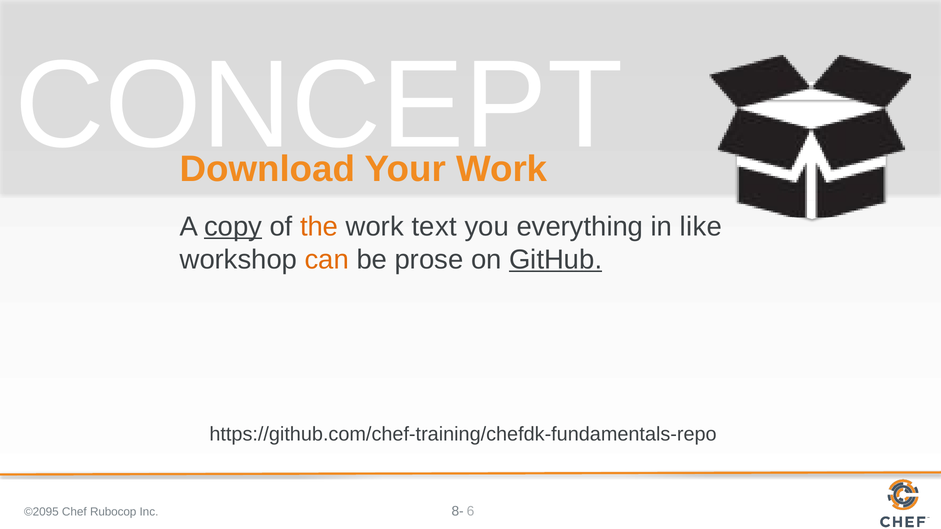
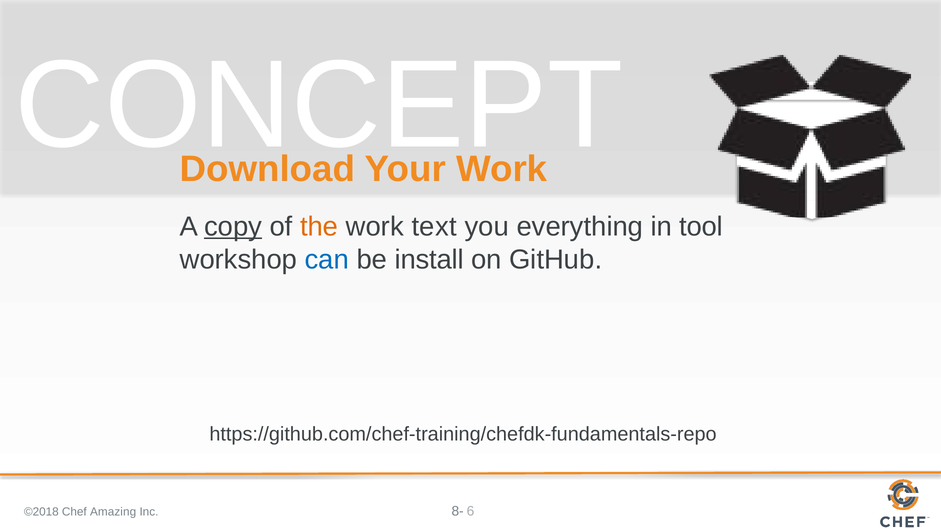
like: like -> tool (701, 227)
can colour: orange -> blue (327, 260)
prose: prose -> install (429, 260)
GitHub underline: present -> none (556, 260)
©2095: ©2095 -> ©2018 (41, 512)
Rubocop: Rubocop -> Amazing (113, 512)
